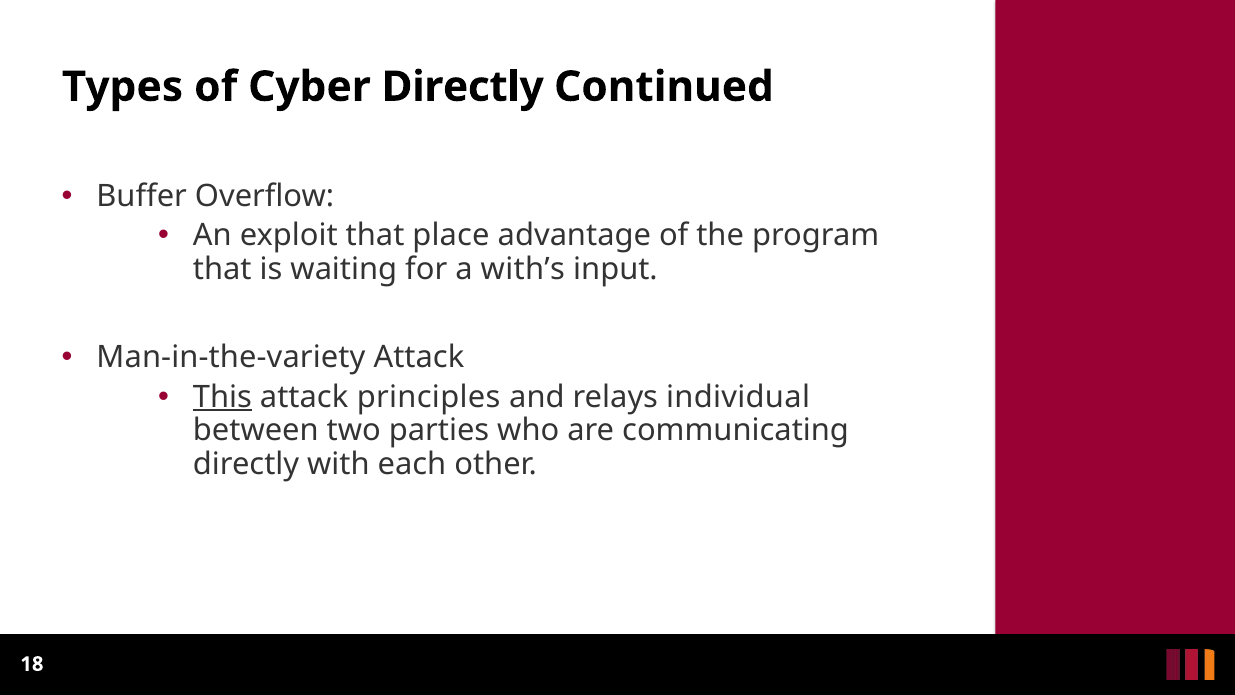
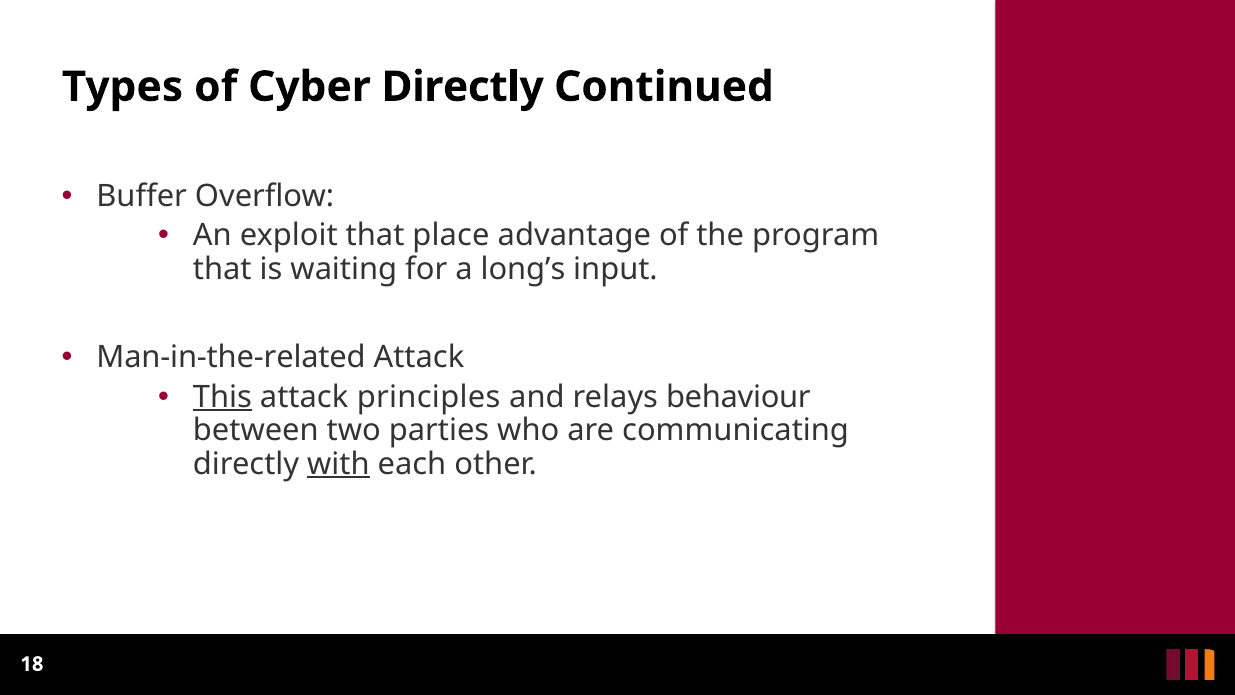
with’s: with’s -> long’s (523, 269)
Man-in-the-variety: Man-in-the-variety -> Man-in-the-related (231, 357)
individual: individual -> behaviour (738, 397)
with underline: none -> present (338, 464)
